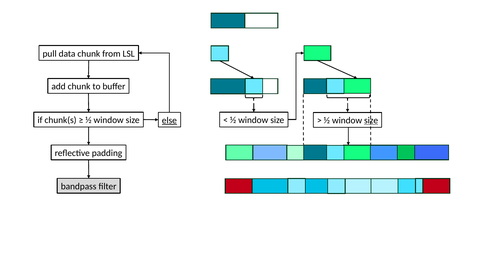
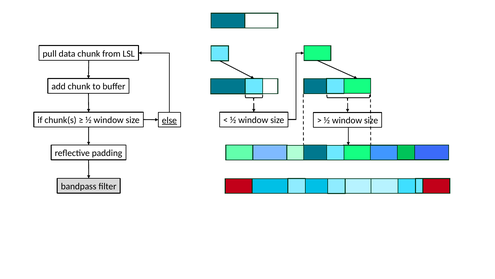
size underline: present -> none (371, 120)
